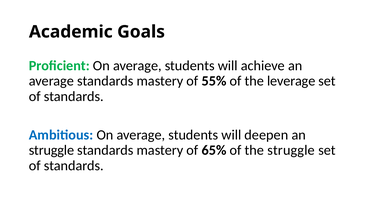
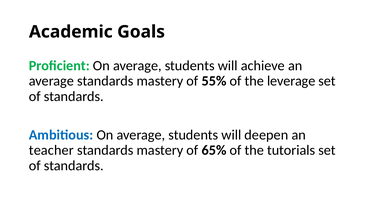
struggle: struggle -> teacher (51, 150)
the struggle: struggle -> tutorials (291, 150)
